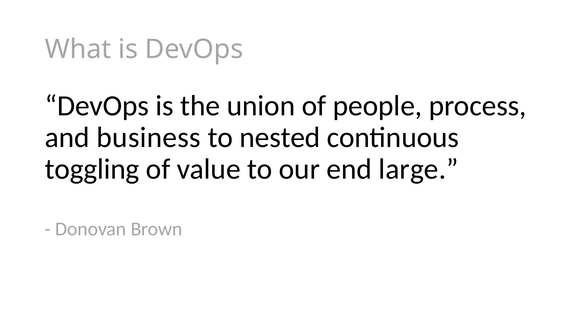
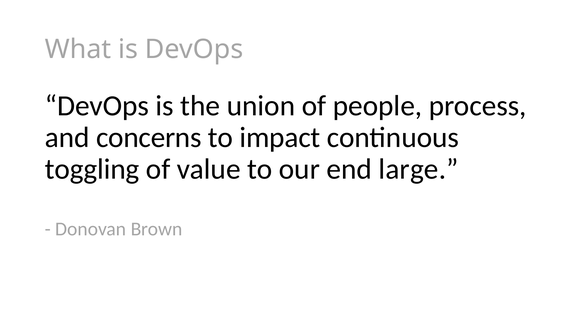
business: business -> concerns (149, 137)
nested: nested -> impact (280, 137)
